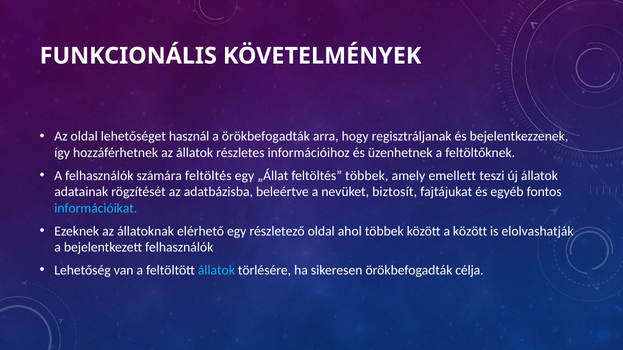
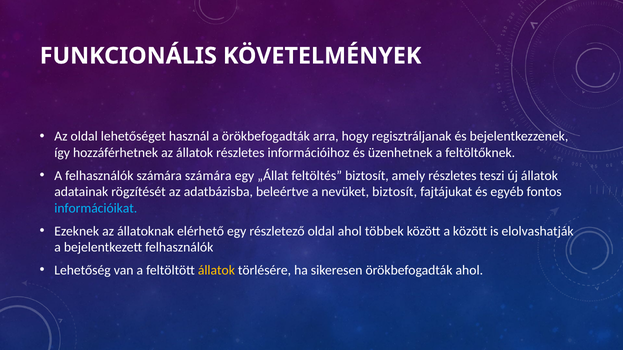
számára feltöltés: feltöltés -> számára (208, 176)
feltöltés többek: többek -> biztosít (367, 176)
amely emellett: emellett -> részletes (452, 176)
állatok colour: light blue -> yellow (216, 271)
örökbefogadták célja: célja -> ahol (469, 271)
